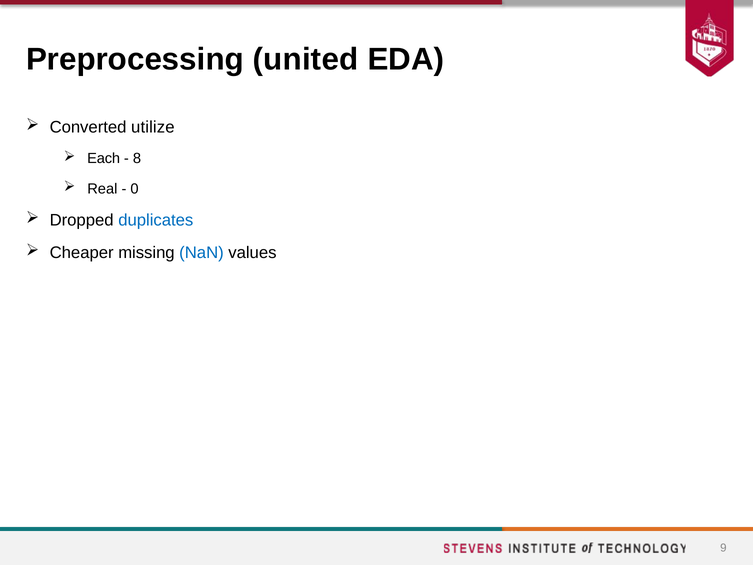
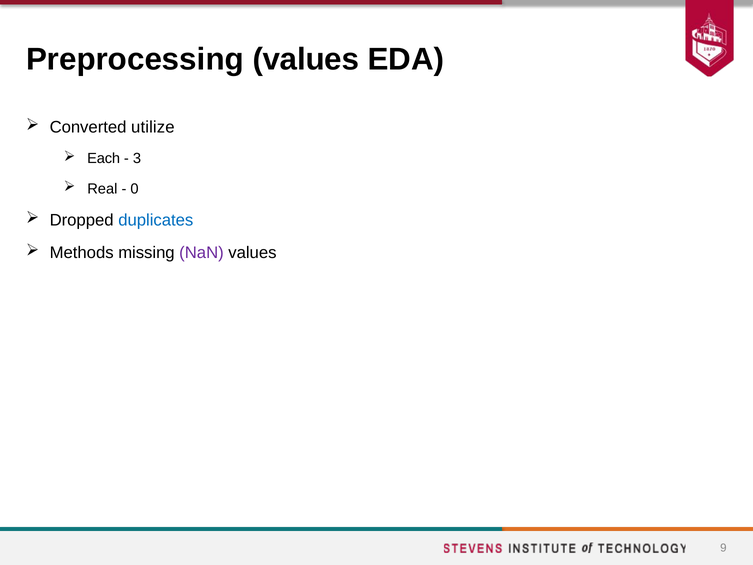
Preprocessing united: united -> values (306, 59)
8: 8 -> 3 (137, 159)
Cheaper: Cheaper -> Methods (82, 253)
NaN colour: blue -> purple (202, 253)
